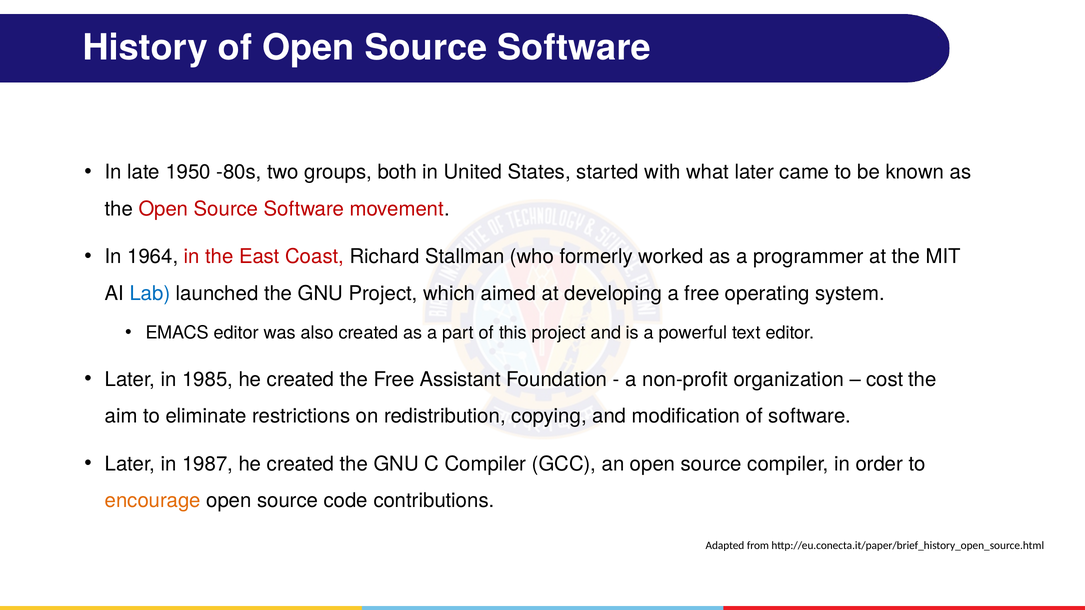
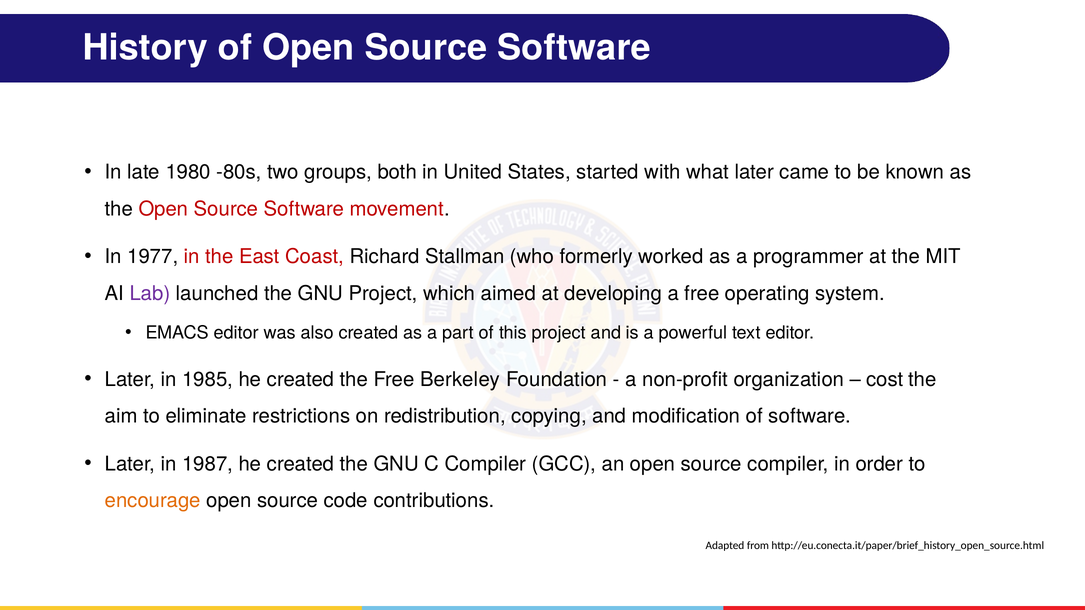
1950: 1950 -> 1980 (188, 172)
1964: 1964 -> 1977 (153, 257)
Lab colour: blue -> purple (150, 293)
Assistant: Assistant -> Berkeley (460, 380)
